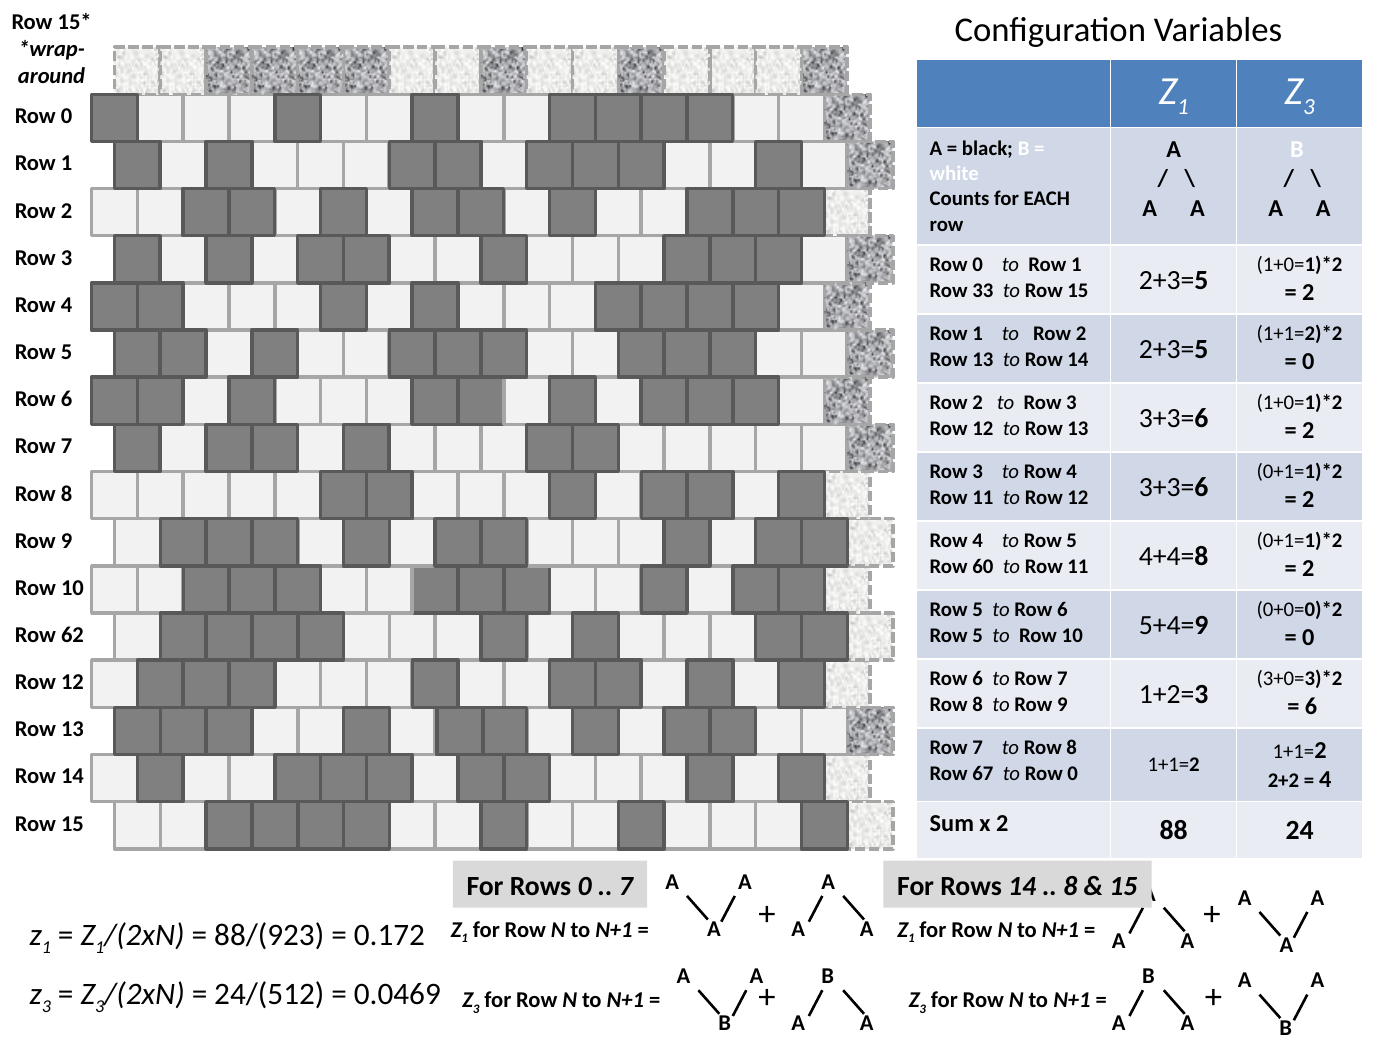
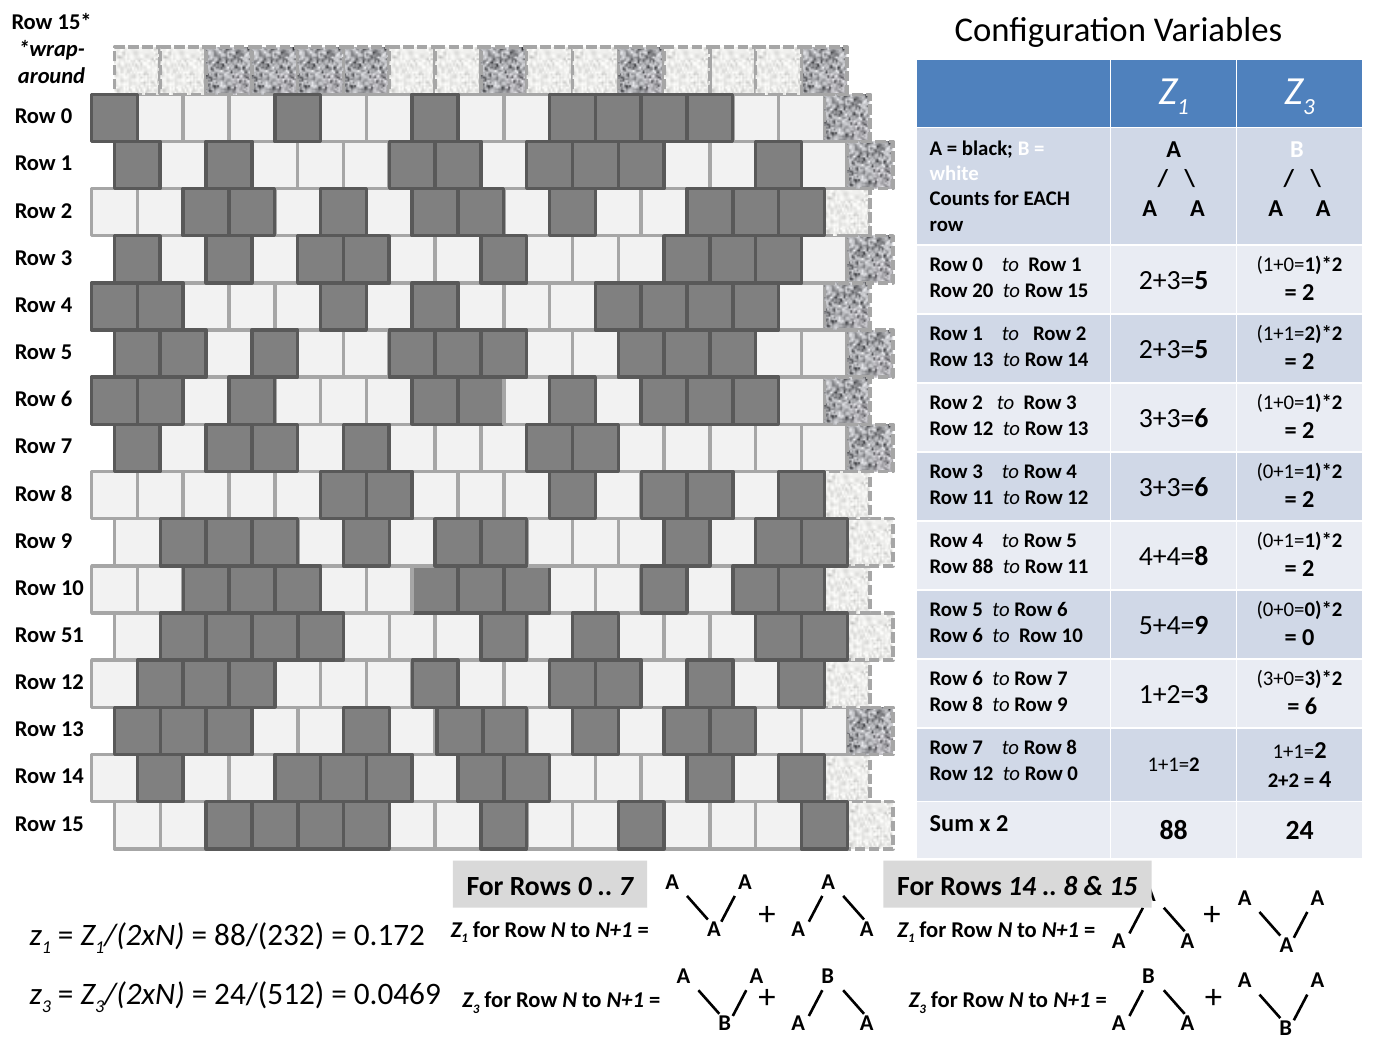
33: 33 -> 20 (983, 291)
0: 0 -> 2 (1308, 362)
Row 60: 60 -> 88 (983, 567)
62: 62 -> 51 (72, 635)
5: 5 -> 6 (978, 636)
67: 67 -> 12 (983, 774)
88/(923: 88/(923 -> 88/(232 (269, 936)
